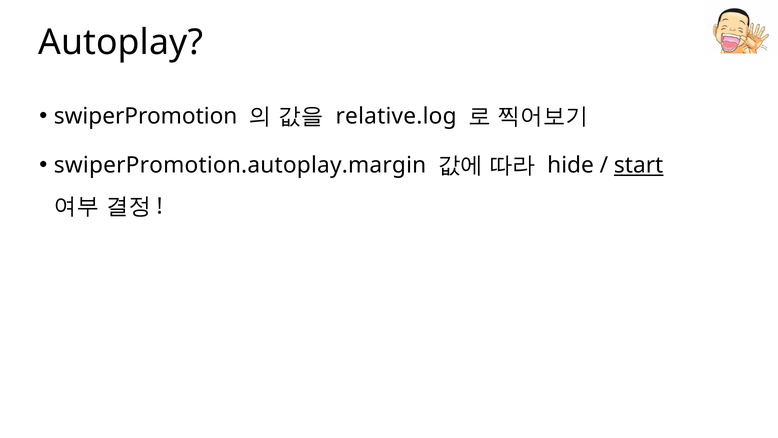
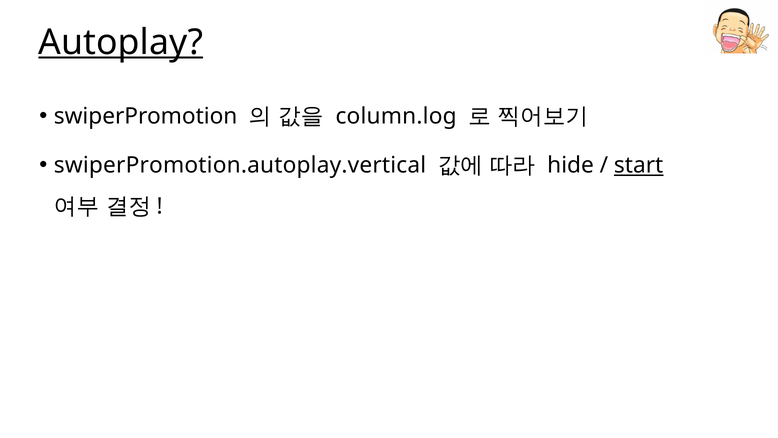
Autoplay underline: none -> present (121, 42)
relative.log: relative.log -> column.log (396, 116)
swiperPromotion.autoplay.margin: swiperPromotion.autoplay.margin -> swiperPromotion.autoplay.vertical (240, 165)
